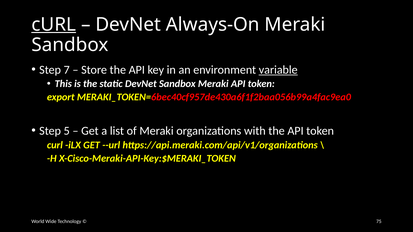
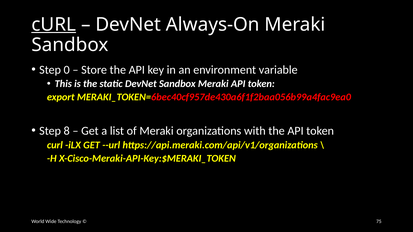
7: 7 -> 0 (67, 70)
variable underline: present -> none (278, 70)
5: 5 -> 8 (67, 131)
